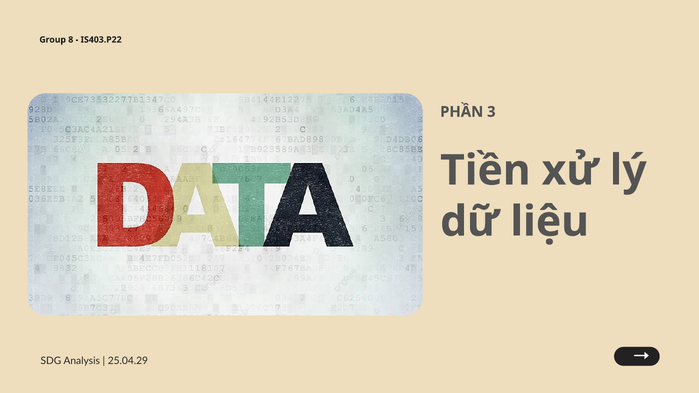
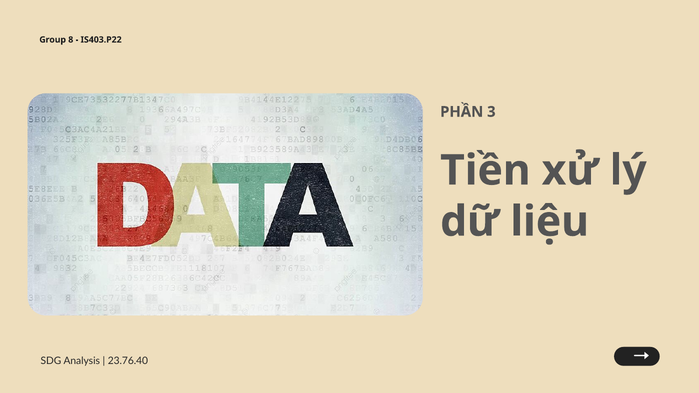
25.04.29: 25.04.29 -> 23.76.40 (128, 361)
